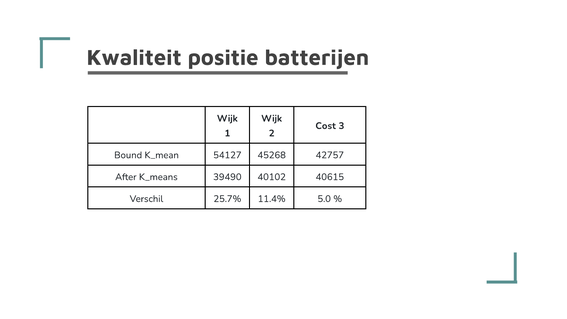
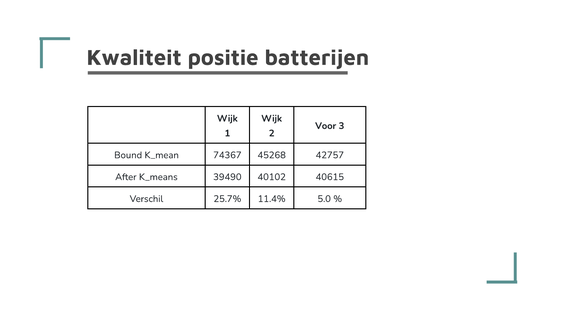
Cost: Cost -> Voor (326, 126)
54127: 54127 -> 74367 (227, 155)
